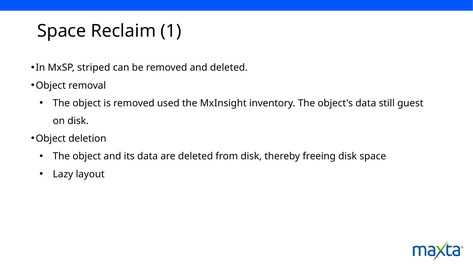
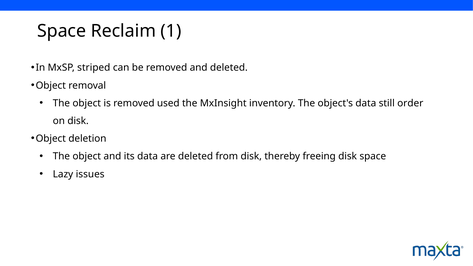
guest: guest -> order (410, 103)
layout: layout -> issues (90, 174)
